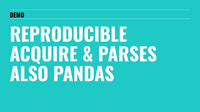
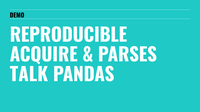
ALSO: ALSO -> TALK (29, 75)
